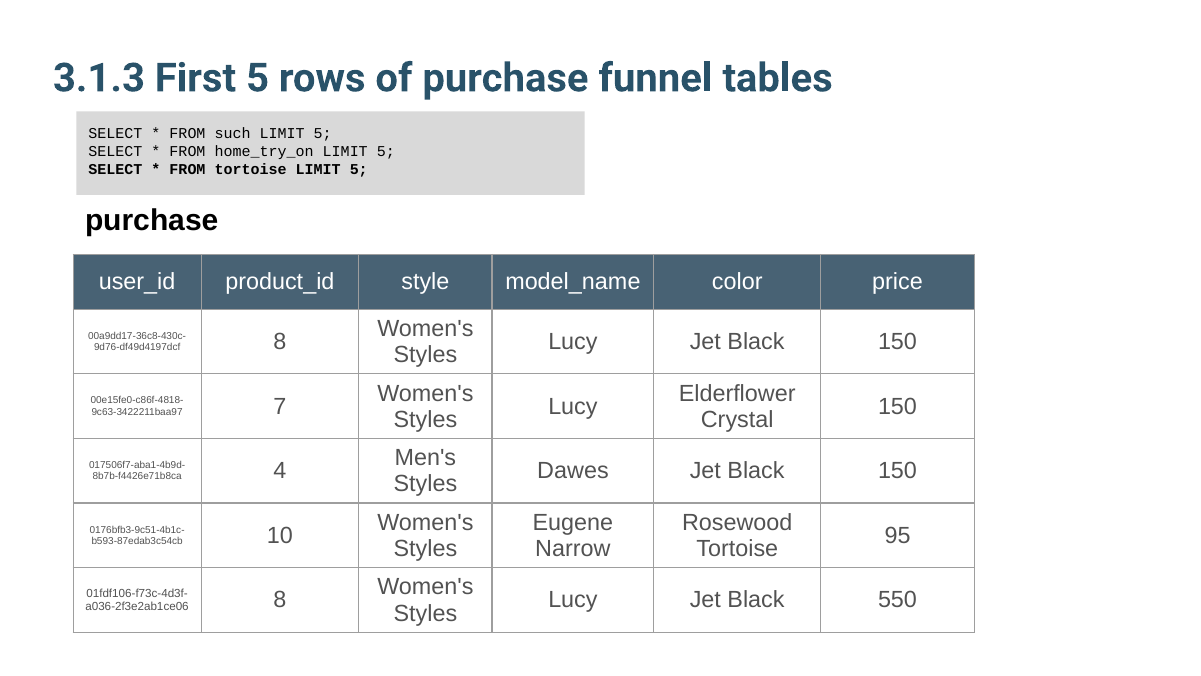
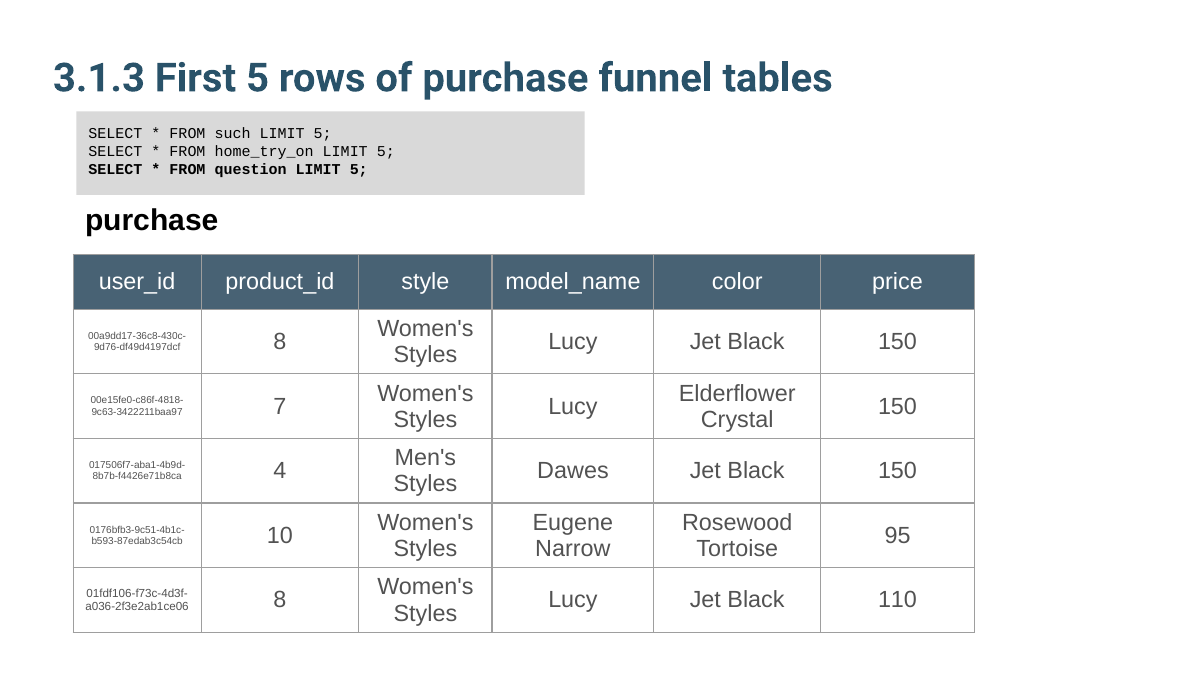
FROM tortoise: tortoise -> question (251, 170)
550: 550 -> 110 (897, 600)
